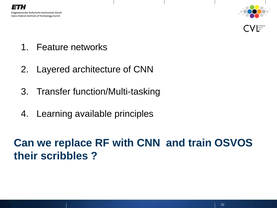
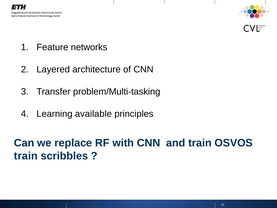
function/Multi-tasking: function/Multi-tasking -> problem/Multi-tasking (117, 92)
their: their -> train (26, 156)
